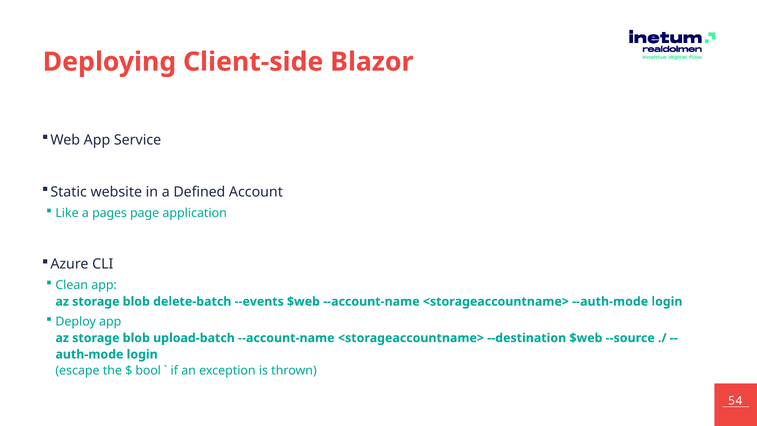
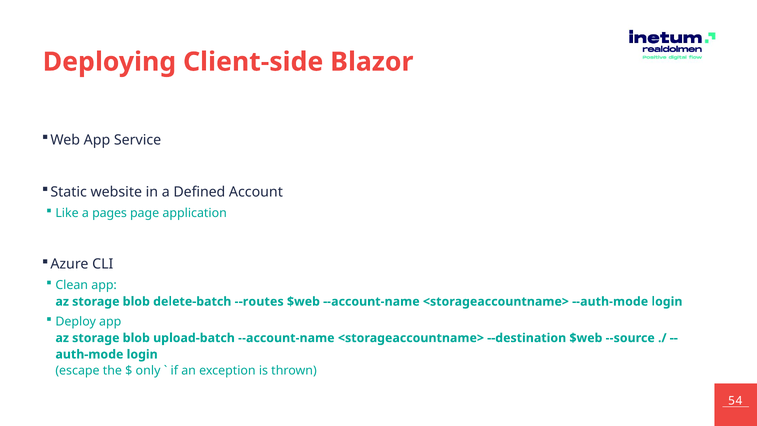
--events: --events -> --routes (259, 301)
bool: bool -> only (148, 371)
